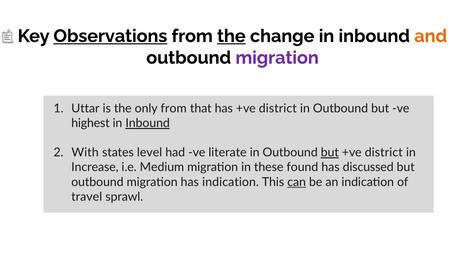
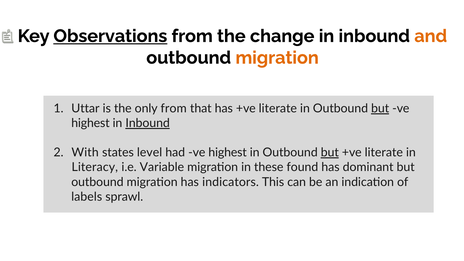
the underline: present -> none (231, 36)
migration colour: purple -> orange (277, 58)
has +ve district: district -> literate (278, 109)
but underline: none -> present (380, 109)
had ve literate: literate -> highest (228, 153)
district: district -> literate (384, 153)
Increase: Increase -> Literacy (95, 167)
Medium: Medium -> Variable (162, 167)
discussed: discussed -> dominant (368, 167)
has indication: indication -> indicators (231, 182)
can underline: present -> none (297, 182)
travel: travel -> labels (87, 197)
